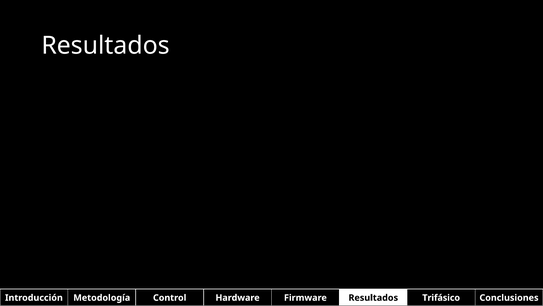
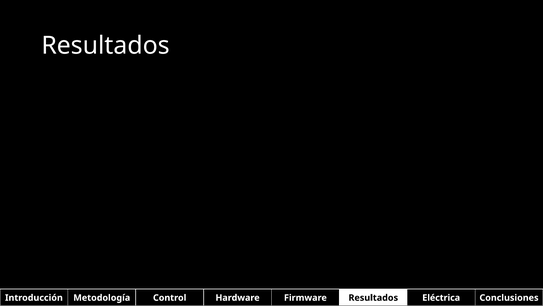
Trifásico: Trifásico -> Eléctrica (441, 297)
